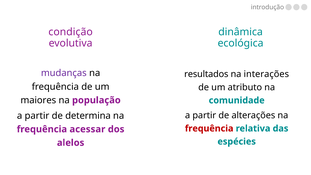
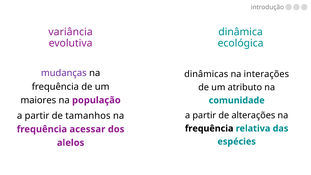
condição: condição -> variância (71, 32)
resultados: resultados -> dinâmicas (206, 74)
determina: determina -> tamanhos (88, 116)
frequência colour: red -> black (209, 128)
